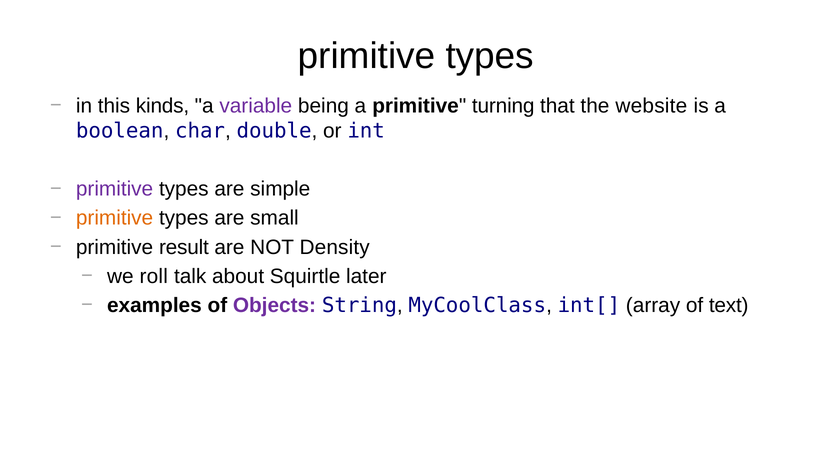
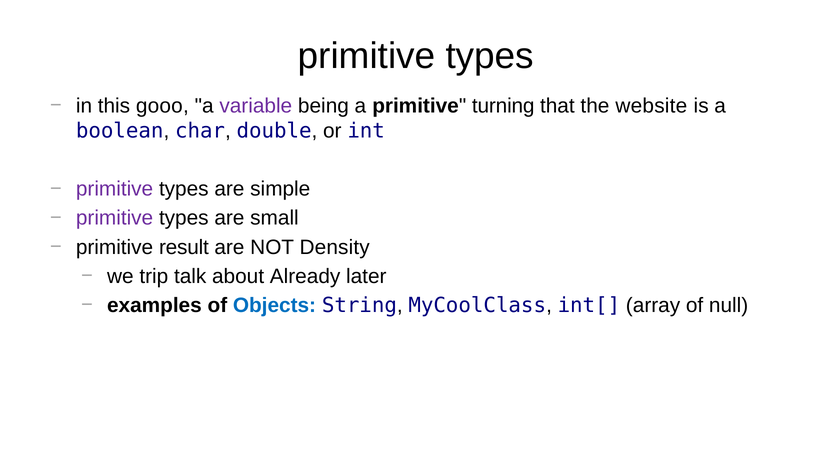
kinds: kinds -> gooo (162, 106)
primitive colour: orange -> purple (115, 218)
roll: roll -> trip (154, 276)
Squirtle: Squirtle -> Already (305, 276)
Objects colour: purple -> blue (274, 305)
text: text -> null (729, 305)
